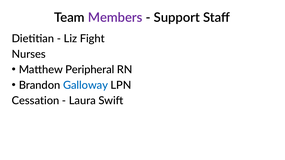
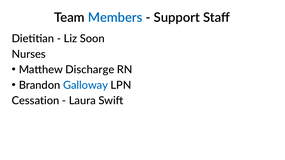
Members colour: purple -> blue (115, 18)
Fight: Fight -> Soon (92, 39)
Peripheral: Peripheral -> Discharge (90, 70)
